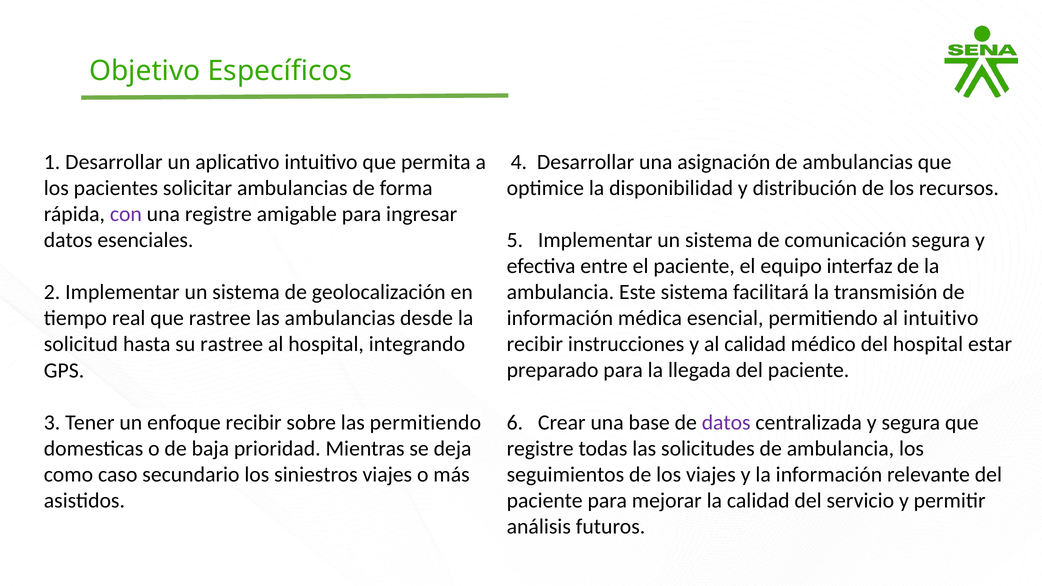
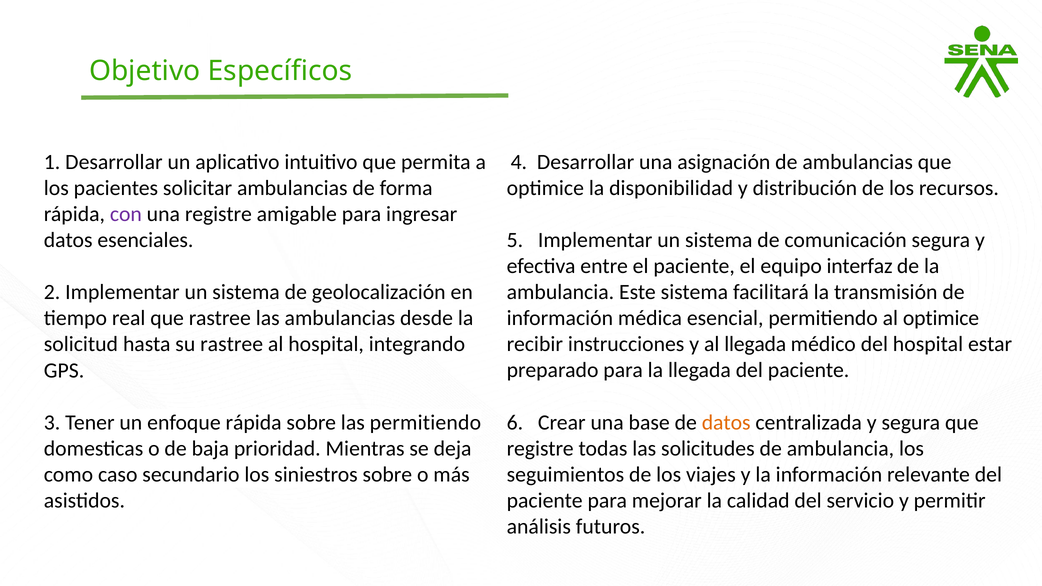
al intuitivo: intuitivo -> optimice (941, 318)
al calidad: calidad -> llegada (755, 344)
datos colour: purple -> orange (726, 422)
enfoque recibir: recibir -> rápida (254, 423)
siniestros viajes: viajes -> sobre (387, 475)
